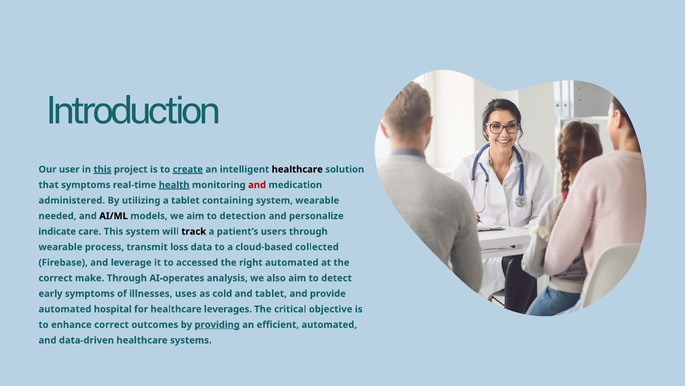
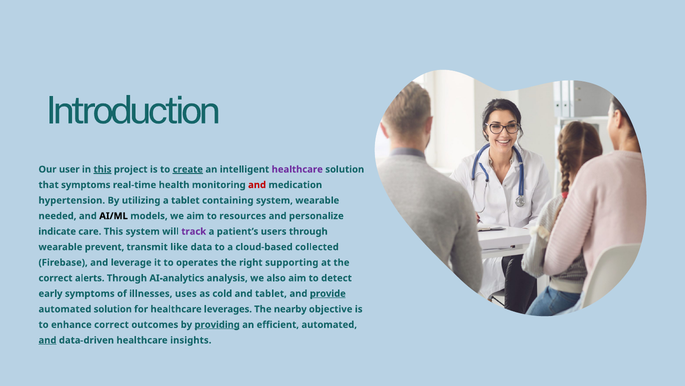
healthcare colour: black -> purple (297, 169)
health underline: present -> none (174, 185)
administered: administered -> hypertension (72, 200)
detection: detection -> resources (243, 216)
track colour: black -> purple (194, 231)
process: process -> prevent (105, 247)
loss: loss -> like (179, 247)
accessed: accessed -> operates (197, 262)
right automated: automated -> supporting (292, 262)
make: make -> alerts (90, 278)
AI-operates: AI-operates -> AI-analytics (177, 278)
provide underline: none -> present (328, 293)
automated hospital: hospital -> solution (113, 309)
critical: critical -> nearby (290, 309)
and underline: none -> present (47, 340)
systems: systems -> insights (191, 340)
